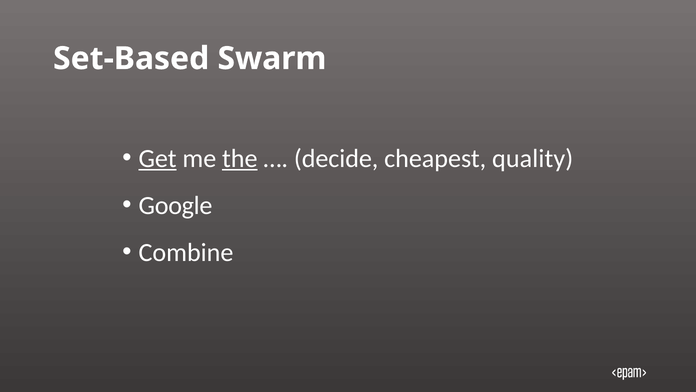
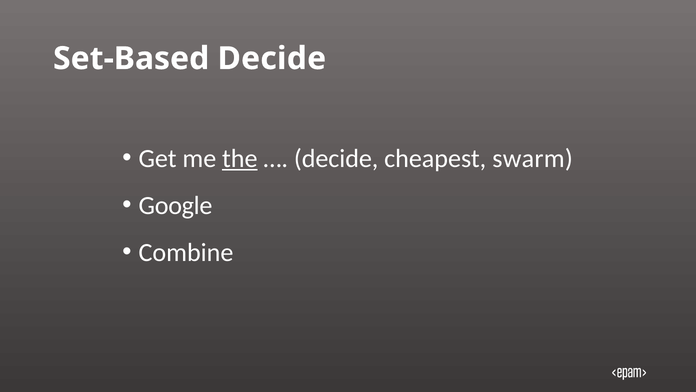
Set-Based Swarm: Swarm -> Decide (272, 58)
Get underline: present -> none (158, 158)
quality: quality -> swarm (533, 158)
